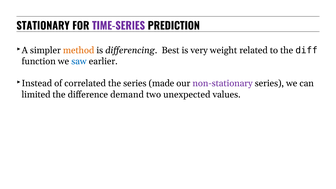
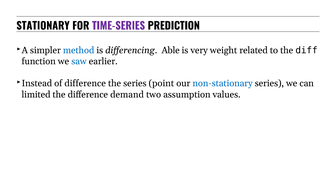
method colour: orange -> blue (79, 50)
Best: Best -> Able (171, 50)
of correlated: correlated -> difference (85, 83)
made: made -> point (161, 83)
non-stationary colour: purple -> blue (223, 83)
unexpected: unexpected -> assumption (187, 94)
